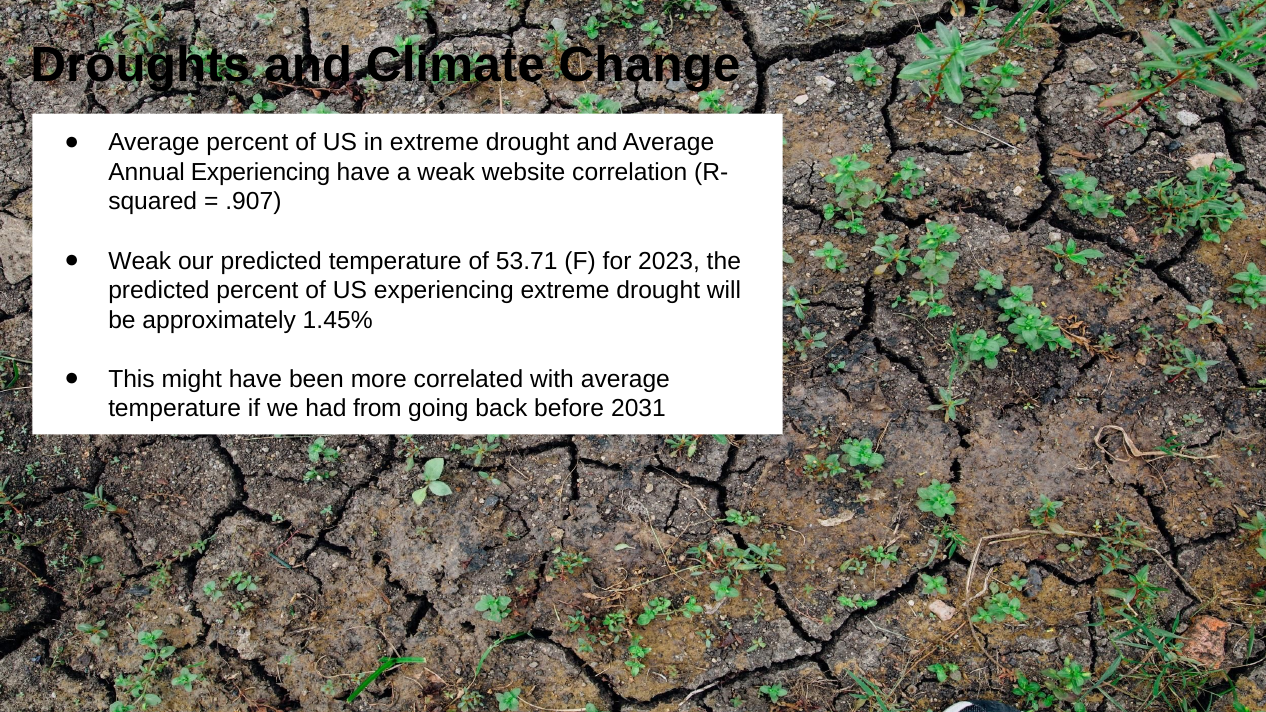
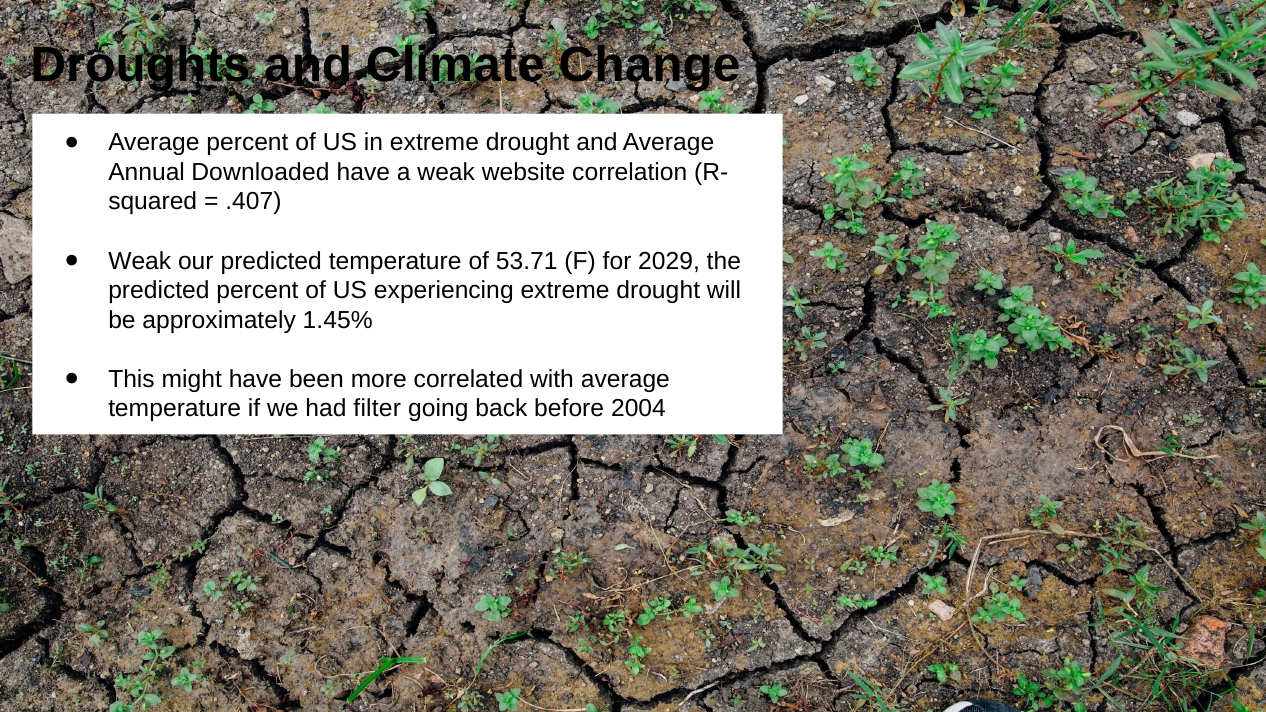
Annual Experiencing: Experiencing -> Downloaded (260, 172)
.907: .907 -> .407 (253, 202)
2023: 2023 -> 2029 (669, 261)
from: from -> filter (377, 409)
2031: 2031 -> 2004 (638, 409)
